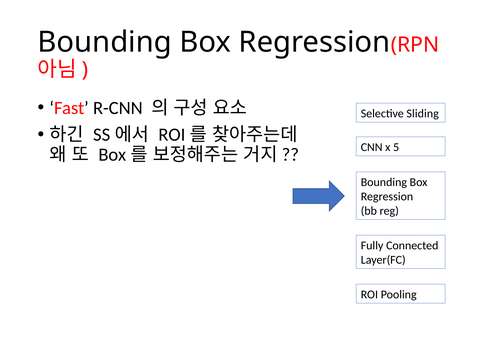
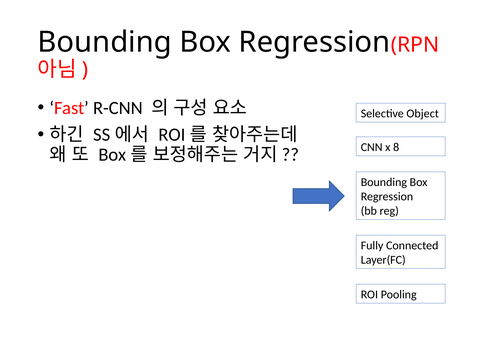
Sliding: Sliding -> Object (423, 113)
5: 5 -> 8 (396, 147)
